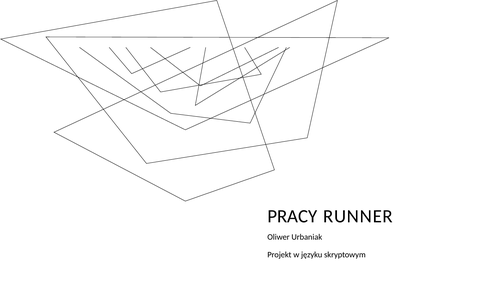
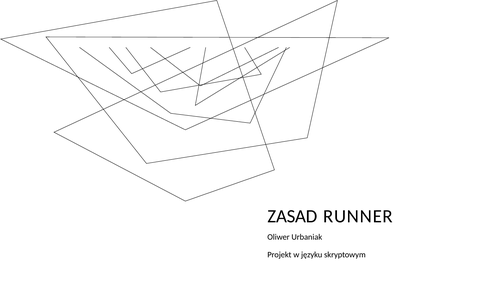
PRACY: PRACY -> ZASAD (292, 216)
